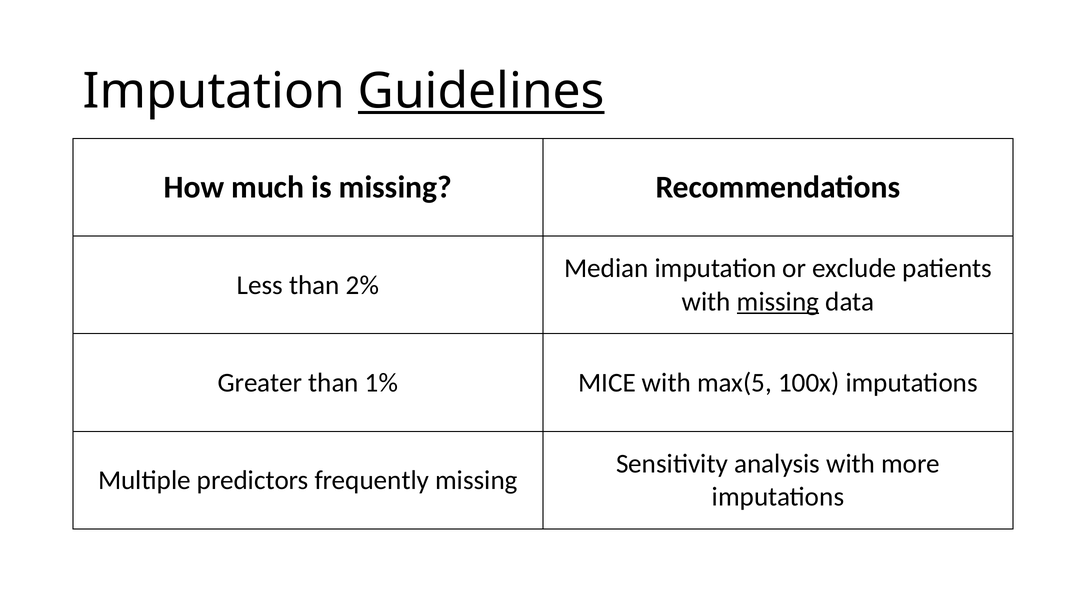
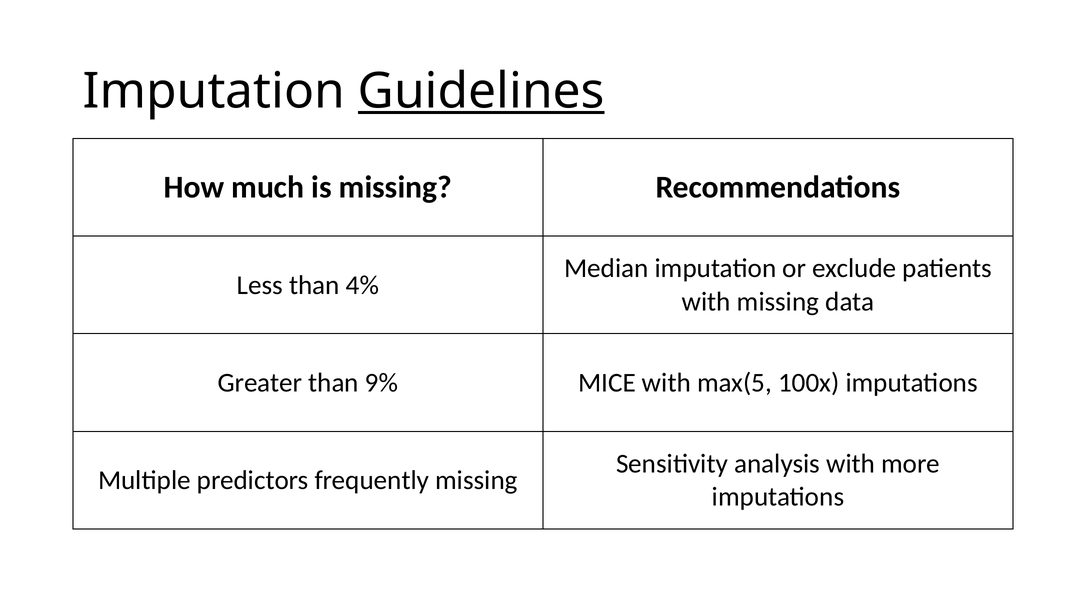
2%: 2% -> 4% (362, 285)
missing underline: present -> none (778, 302)
1%: 1% -> 9% (381, 383)
